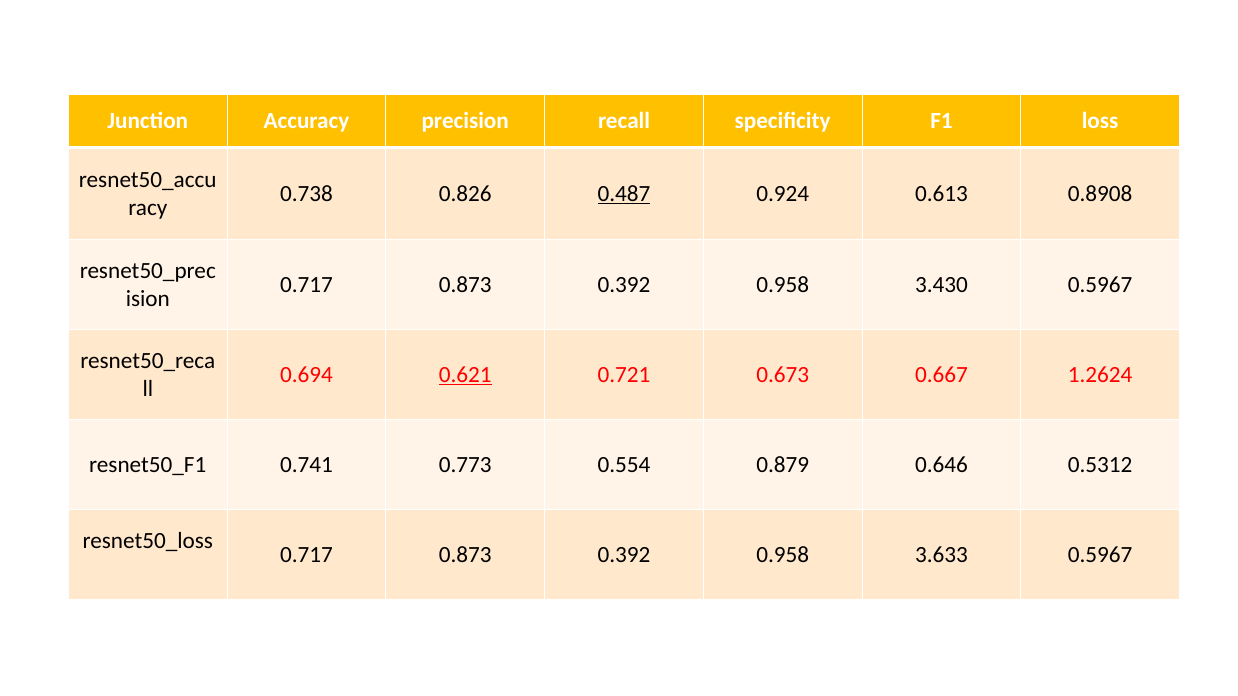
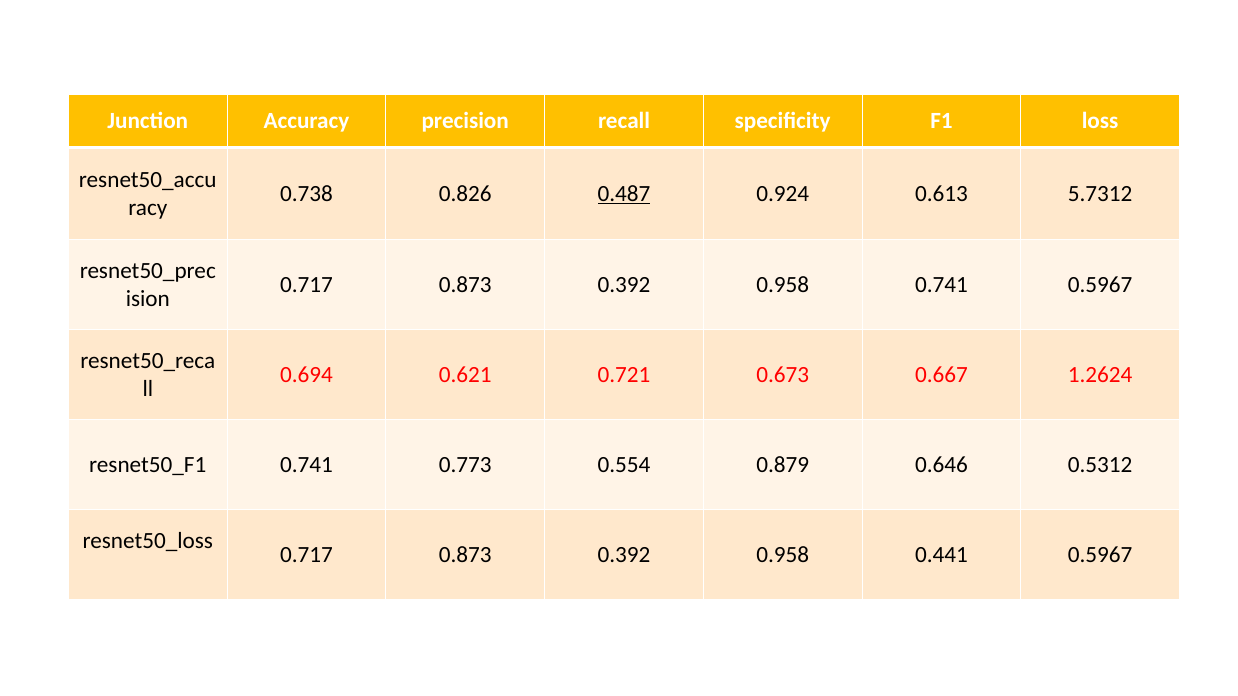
0.8908: 0.8908 -> 5.7312 (1100, 194)
0.958 3.430: 3.430 -> 0.741 (941, 285)
0.621 underline: present -> none (465, 375)
3.633: 3.633 -> 0.441 (941, 555)
